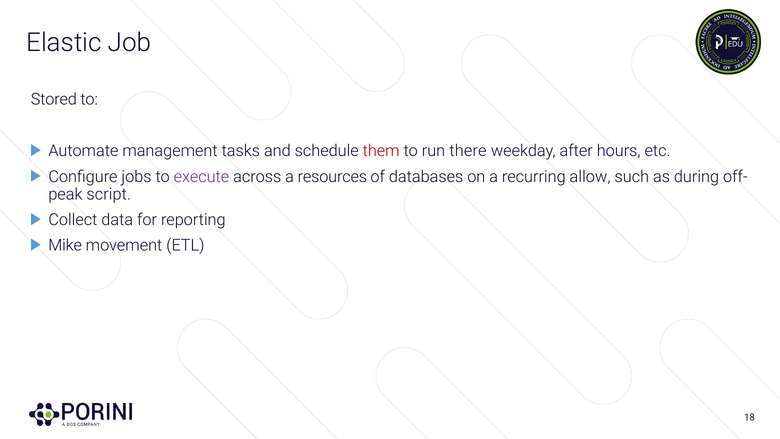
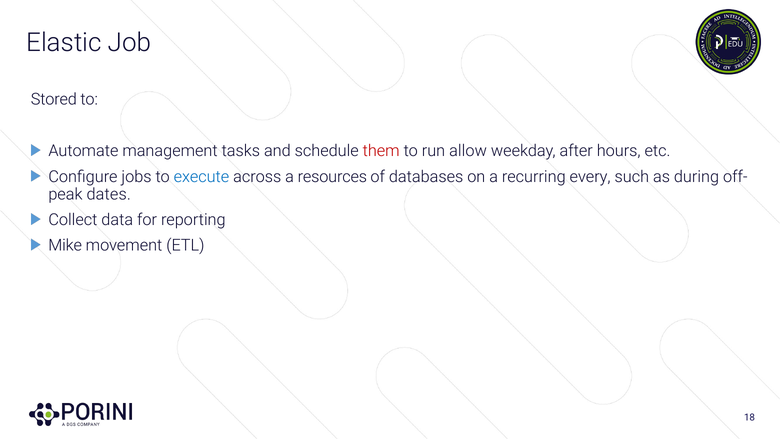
there: there -> allow (468, 151)
execute colour: purple -> blue (201, 177)
allow: allow -> every (590, 177)
script: script -> dates (109, 194)
